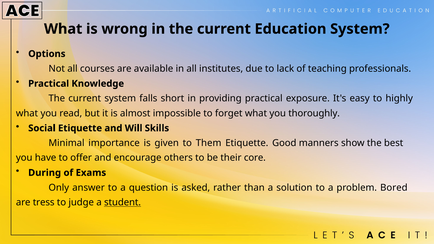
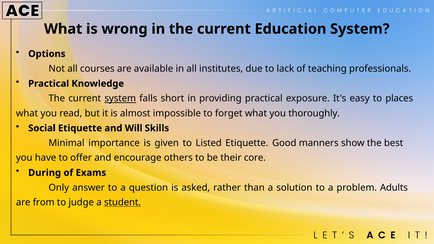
system underline: none -> present (120, 99)
highly: highly -> places (399, 99)
Them: Them -> Listed (209, 143)
Bored: Bored -> Adults (394, 188)
tress: tress -> from (44, 203)
